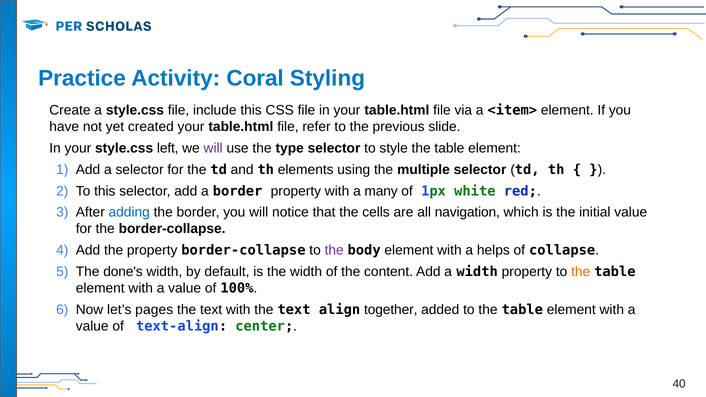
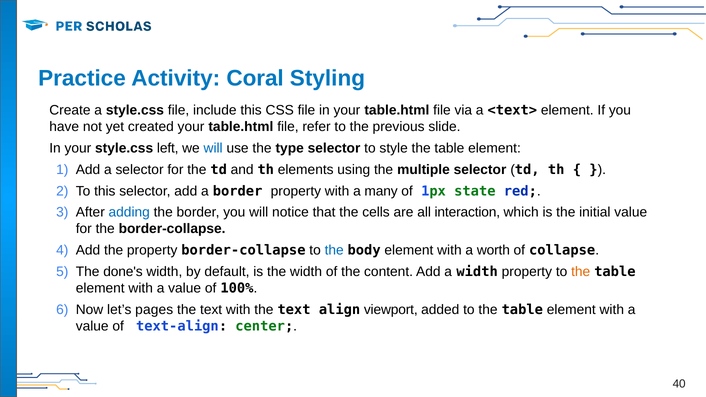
<item>: <item> -> <text> (512, 110)
will colour: purple -> blue (213, 148)
white: white -> state (475, 191)
navigation: navigation -> interaction (467, 212)
the colour: purple -> blue (334, 250)
helps: helps -> worth (493, 250)
together: together -> viewport (391, 310)
